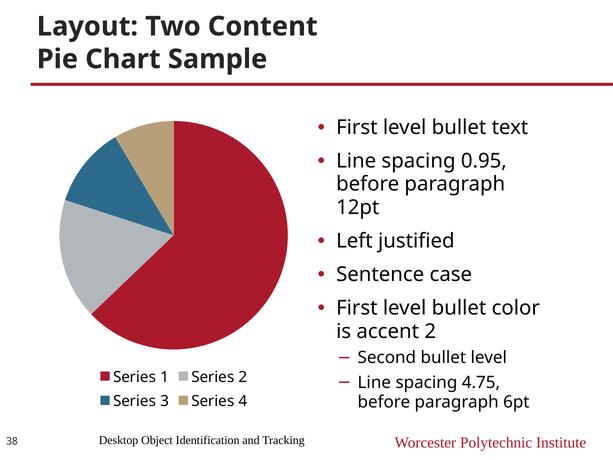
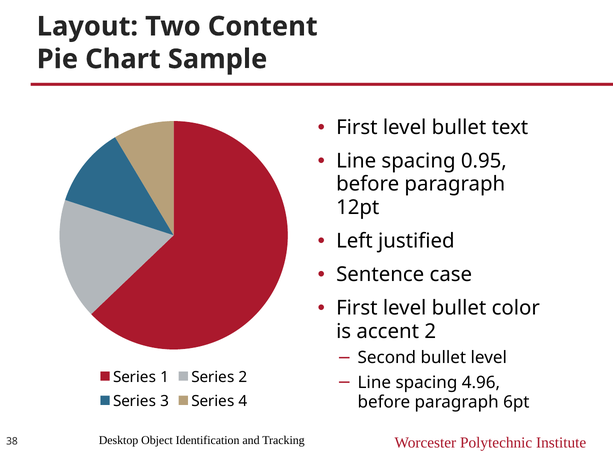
4.75: 4.75 -> 4.96 (481, 382)
